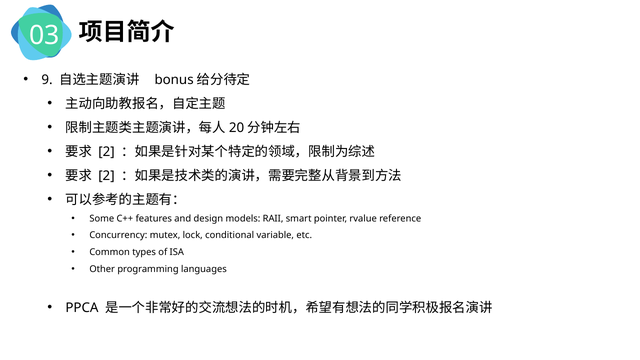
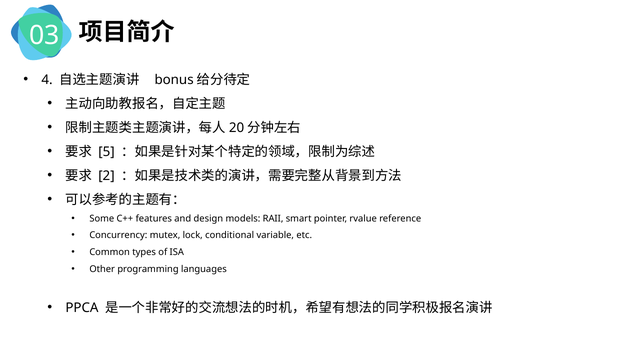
9: 9 -> 4 (47, 80)
2: 2 -> 5 (106, 152)
